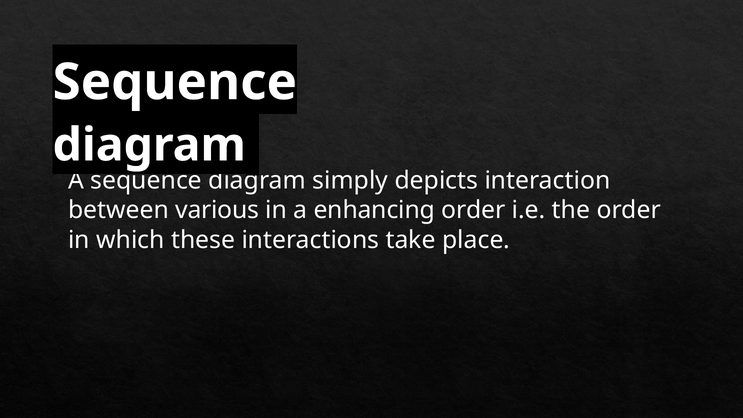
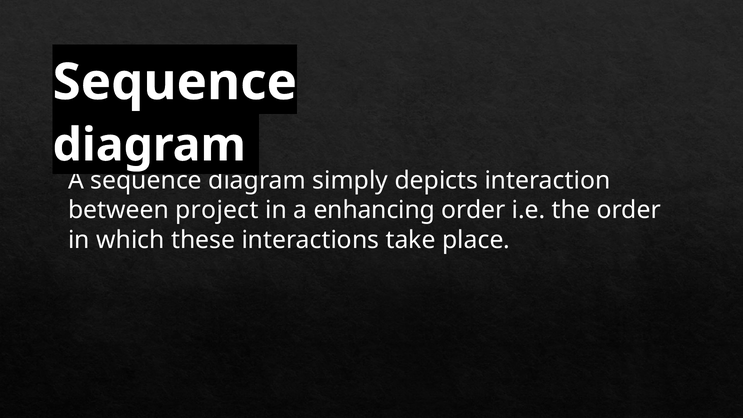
various: various -> project (217, 210)
